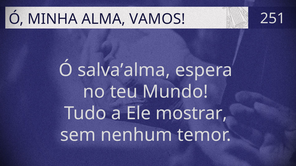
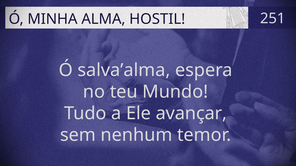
VAMOS: VAMOS -> HOSTIL (157, 19)
mostrar: mostrar -> avançar (191, 114)
